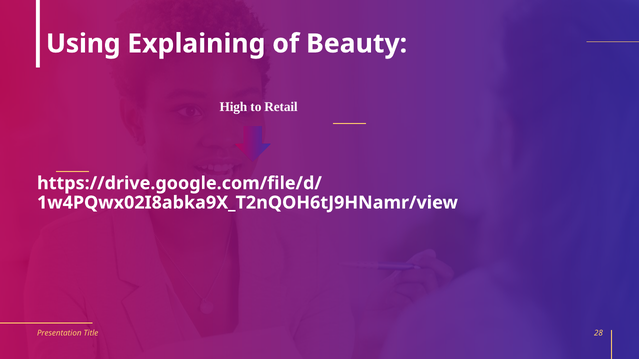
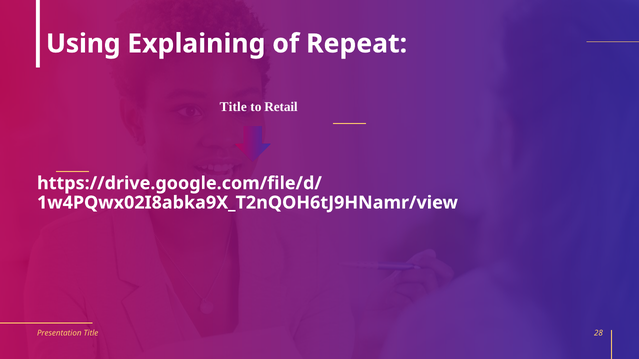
Beauty: Beauty -> Repeat (357, 44)
High: High -> Title (233, 107)
